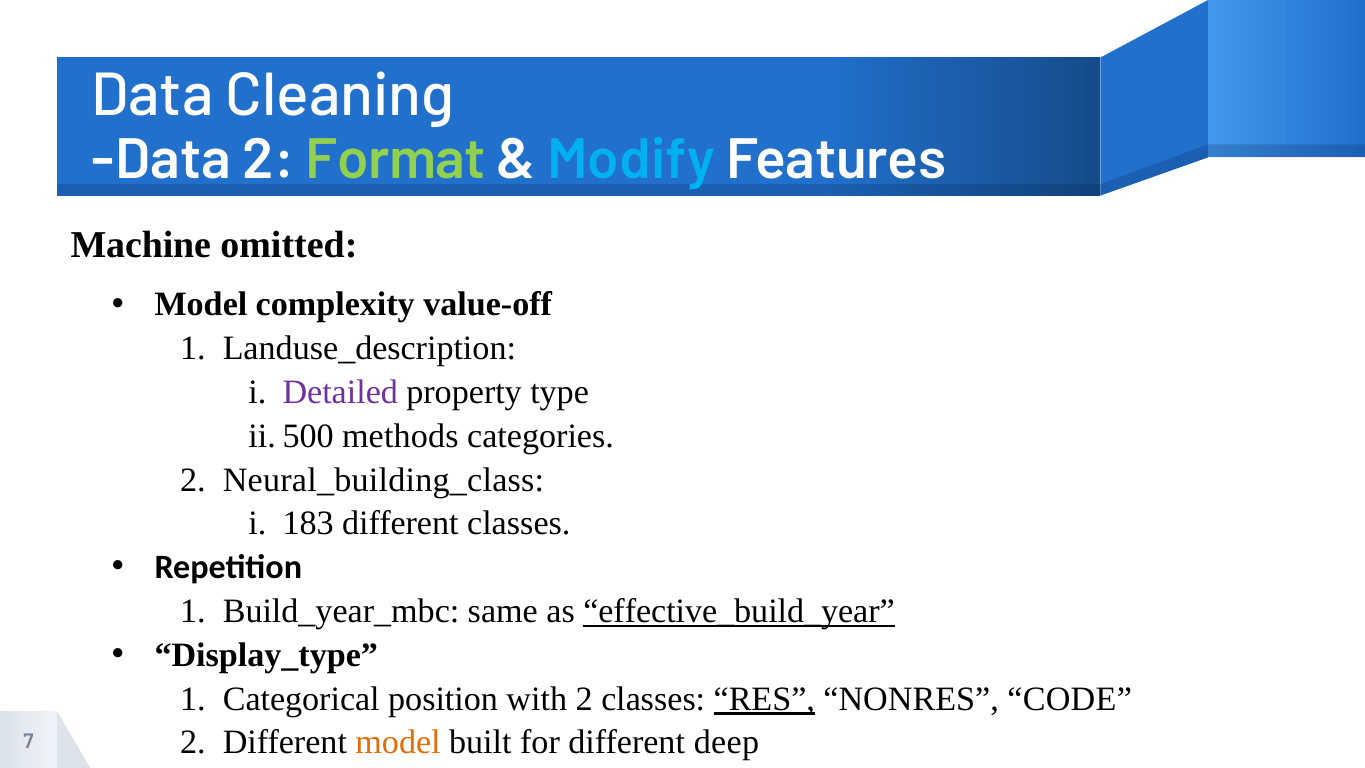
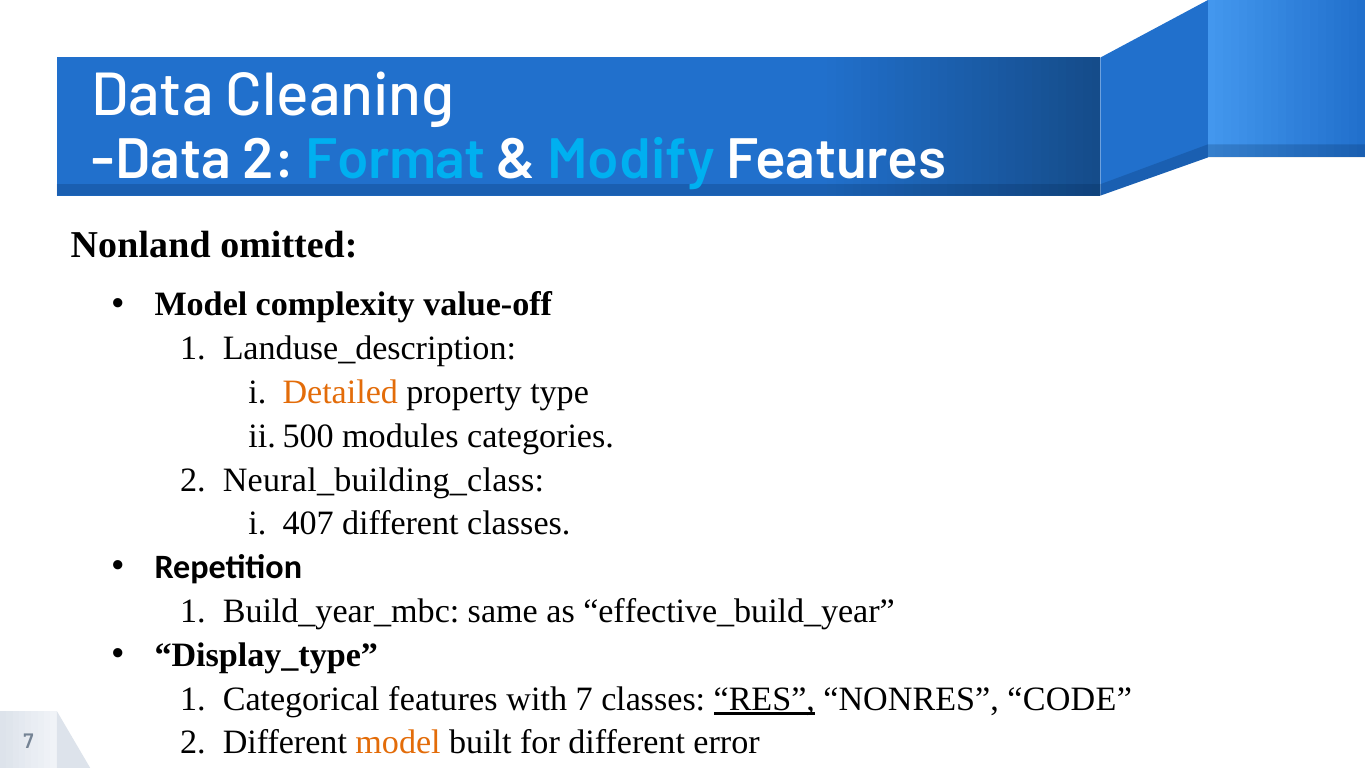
Format colour: light green -> light blue (396, 159)
Machine: Machine -> Nonland (141, 245)
Detailed colour: purple -> orange (340, 392)
methods: methods -> modules (400, 436)
183: 183 -> 407 (308, 524)
effective_build_year underline: present -> none (739, 611)
Categorical position: position -> features (443, 699)
with 2: 2 -> 7 (584, 699)
deep: deep -> error (727, 742)
